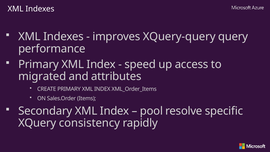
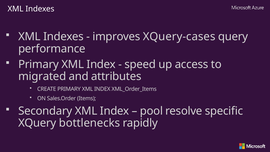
XQuery-query: XQuery-query -> XQuery-cases (179, 37)
consistency: consistency -> bottlenecks (89, 123)
